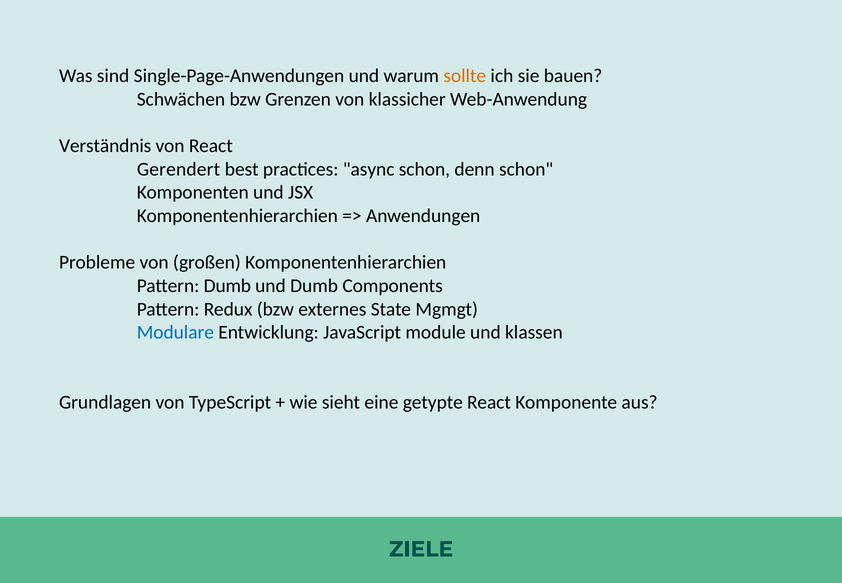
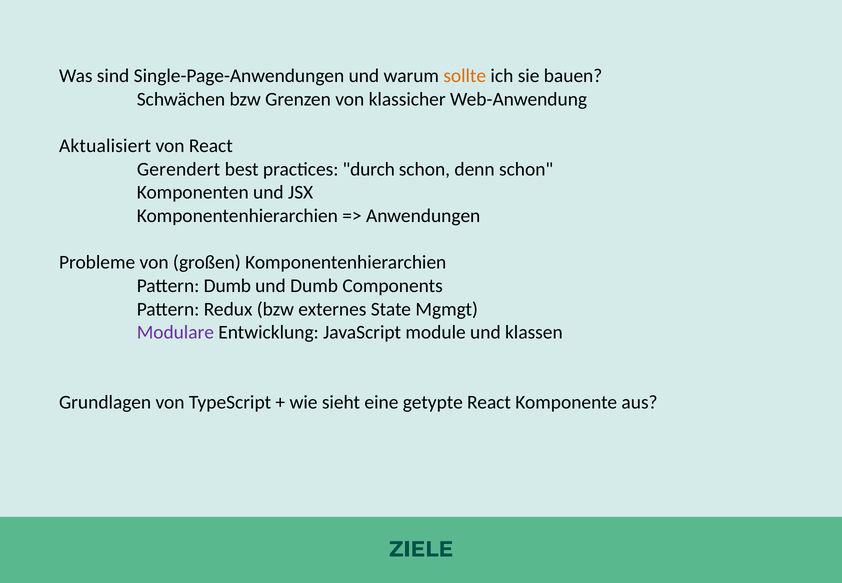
Verständnis: Verständnis -> Aktualisiert (105, 146)
async: async -> durch (369, 169)
Modulare colour: blue -> purple (175, 332)
